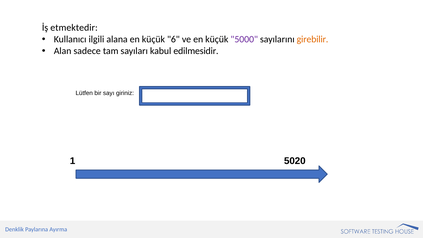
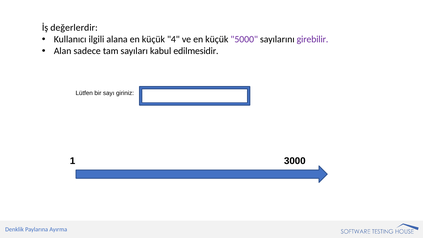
etmektedir: etmektedir -> değerlerdir (74, 28)
6: 6 -> 4 (173, 39)
girebilir colour: orange -> purple (313, 39)
5020: 5020 -> 3000 (295, 161)
